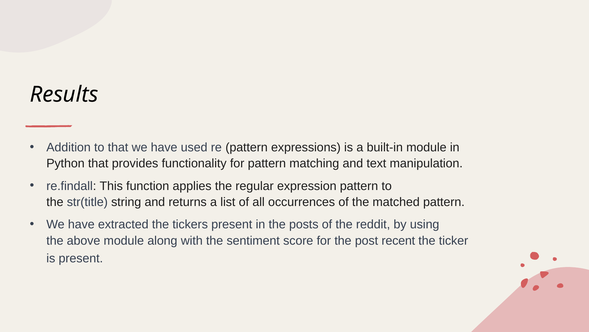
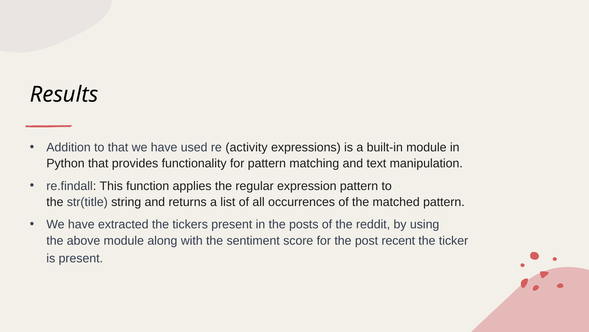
re pattern: pattern -> activity (247, 147)
